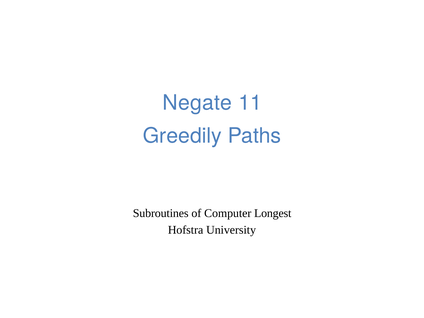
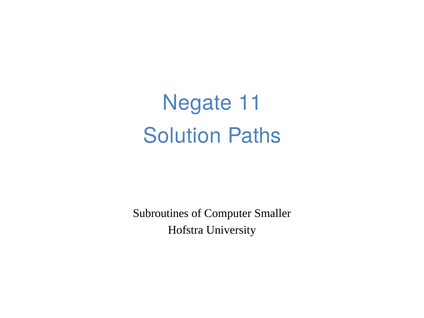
Greedily: Greedily -> Solution (182, 136)
Longest: Longest -> Smaller (273, 213)
